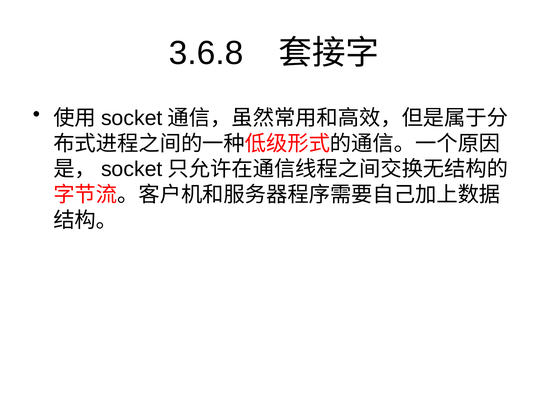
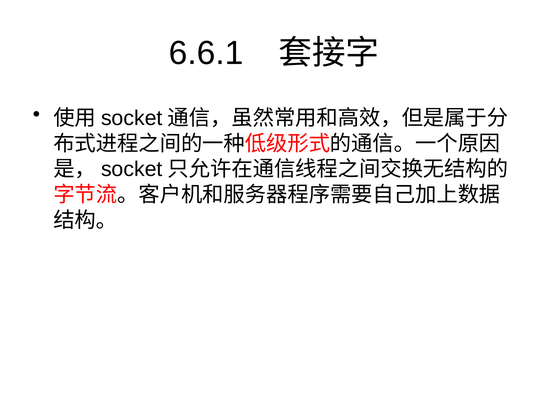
3.6.8: 3.6.8 -> 6.6.1 (206, 53)
